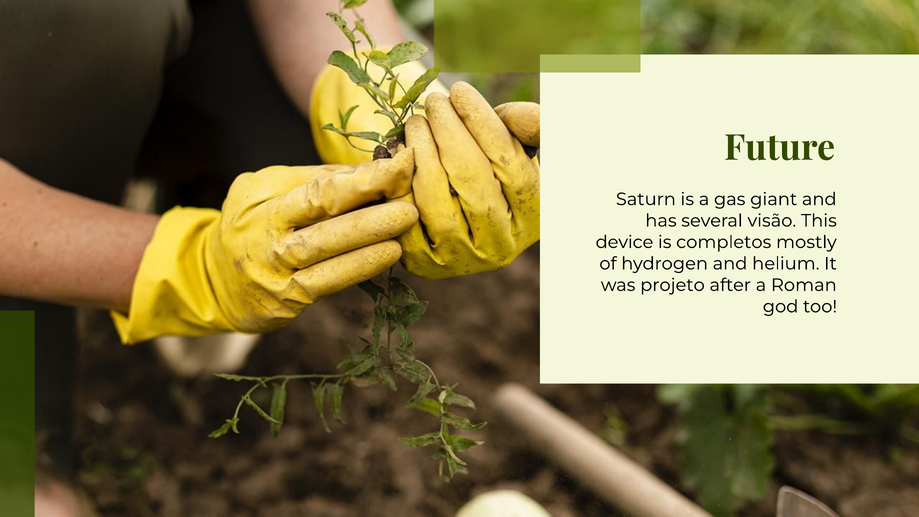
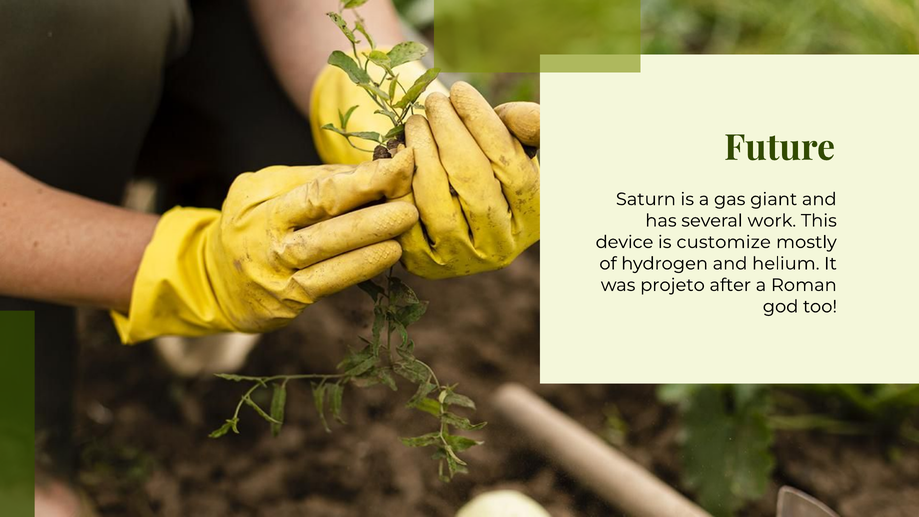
visão: visão -> work (772, 221)
completos: completos -> customize (724, 242)
